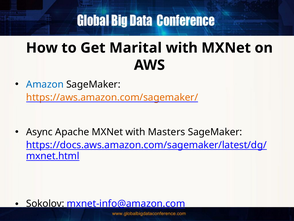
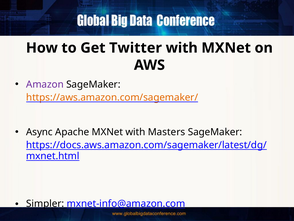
Marital: Marital -> Twitter (136, 48)
Amazon colour: blue -> purple (45, 84)
Sokolov: Sokolov -> Simpler (45, 203)
